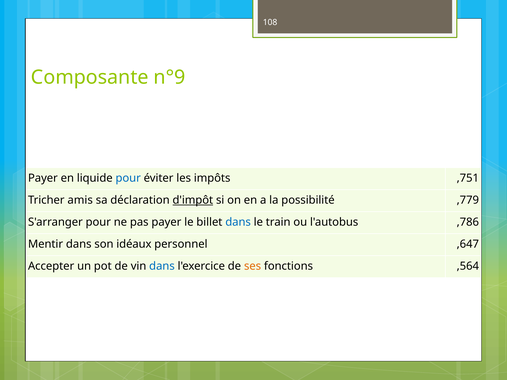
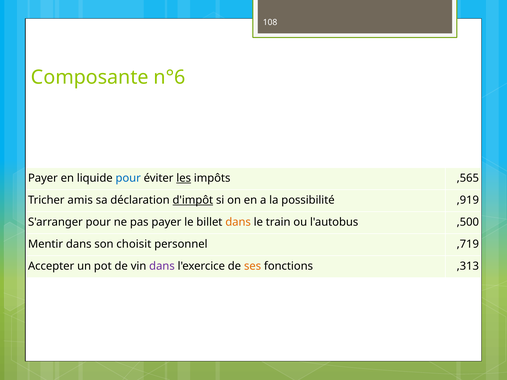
n°9: n°9 -> n°6 (170, 77)
les underline: none -> present (184, 178)
,751: ,751 -> ,565 (468, 178)
,779: ,779 -> ,919 (468, 200)
dans colour: blue -> orange (238, 222)
,786: ,786 -> ,500 (468, 222)
idéaux: idéaux -> choisit (134, 244)
,647: ,647 -> ,719 (468, 244)
dans colour: blue -> purple (162, 266)
,564: ,564 -> ,313 (468, 266)
